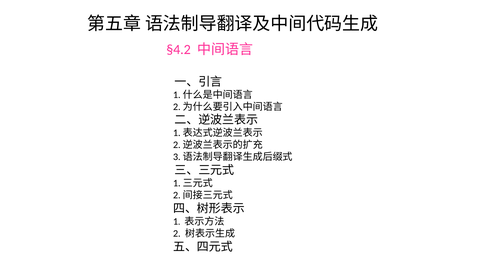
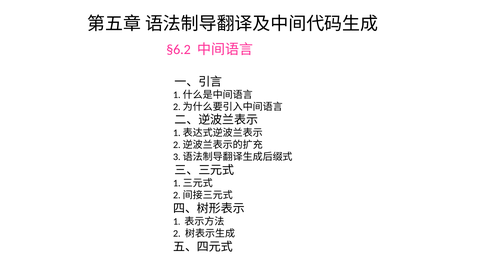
§4.2: §4.2 -> §6.2 (179, 50)
